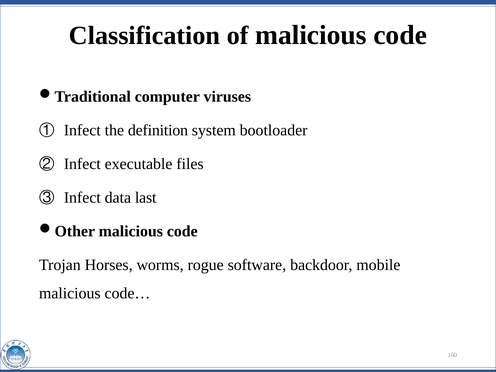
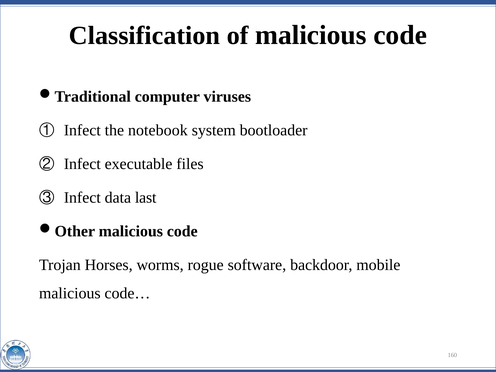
definition: definition -> notebook (158, 130)
